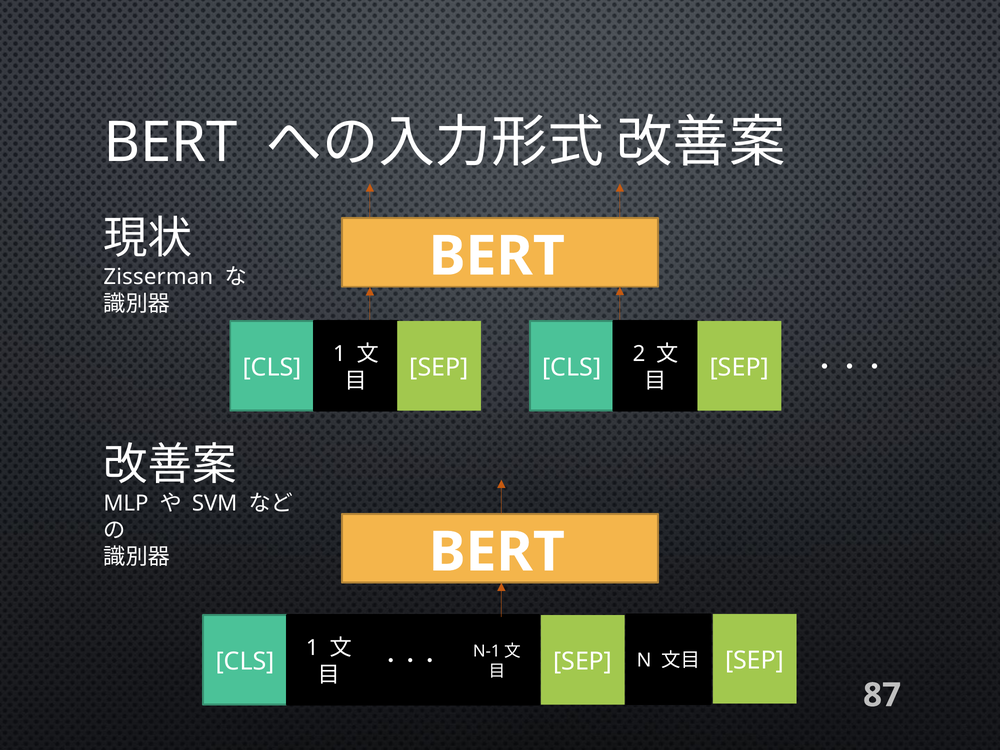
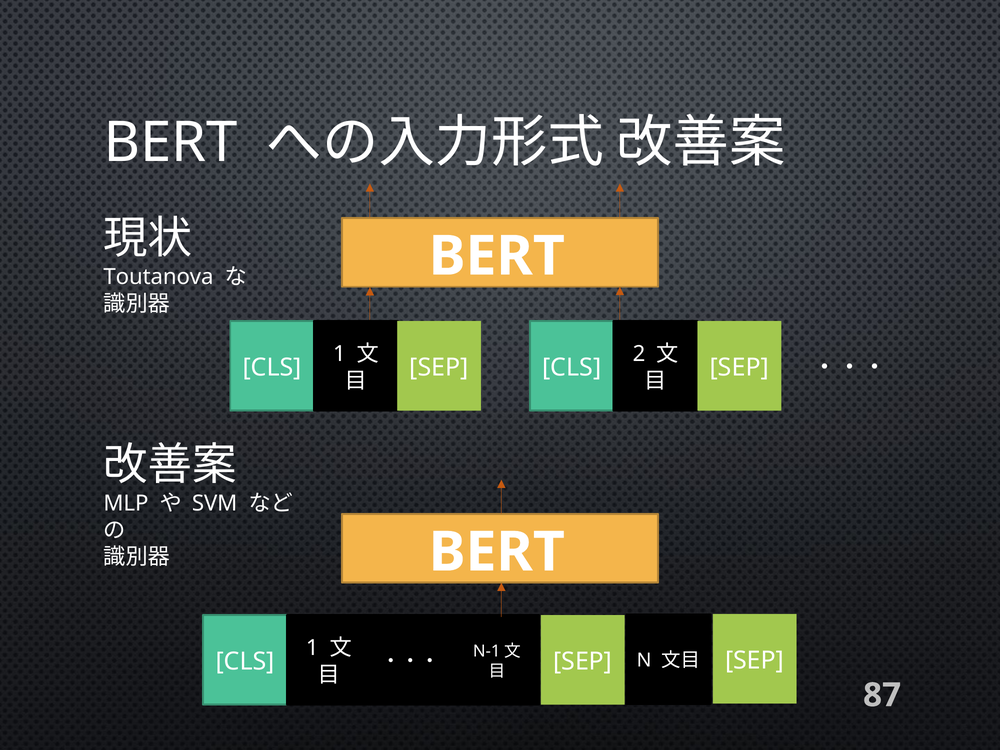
Zisserman: Zisserman -> Toutanova (158, 277)
